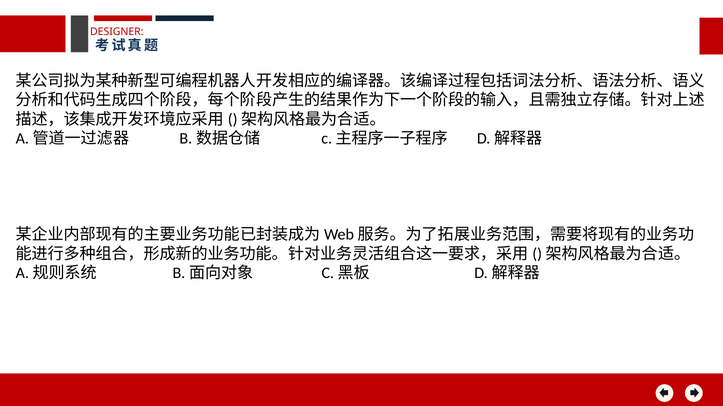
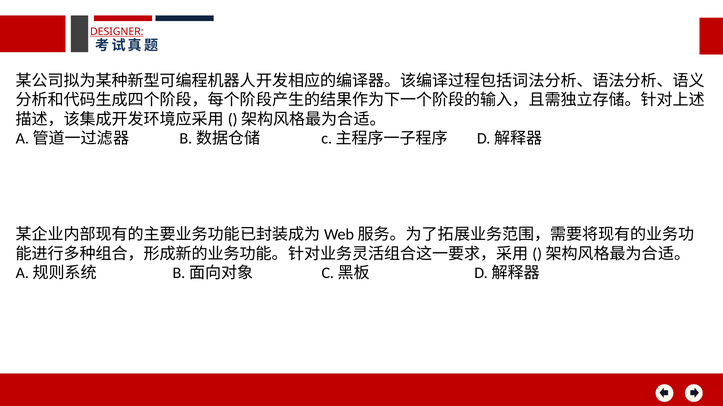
DESIGNER underline: none -> present (117, 32)
